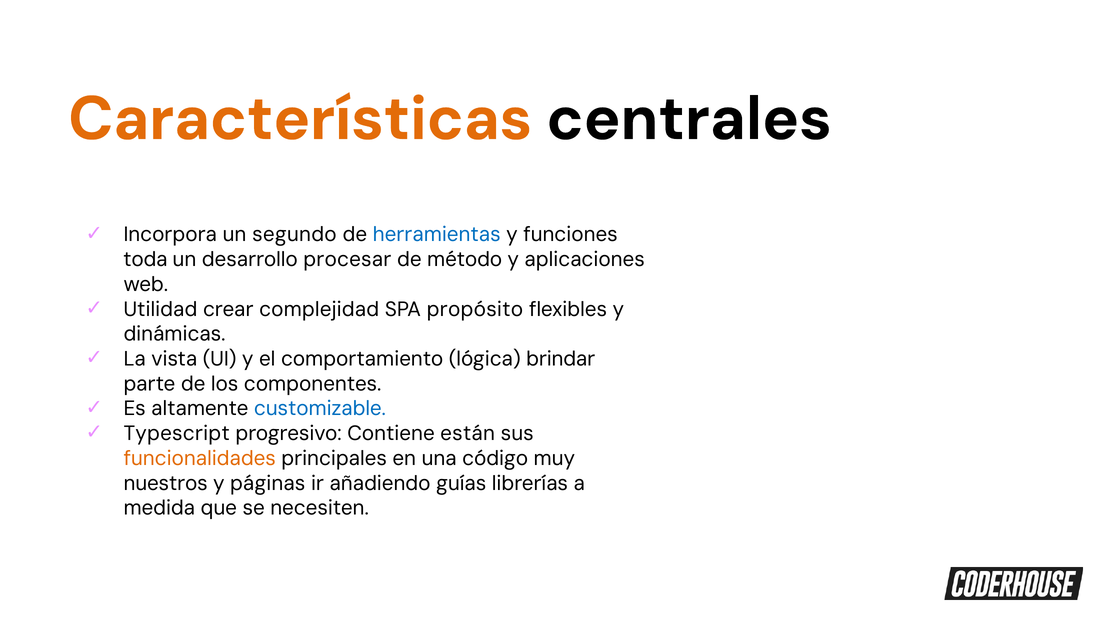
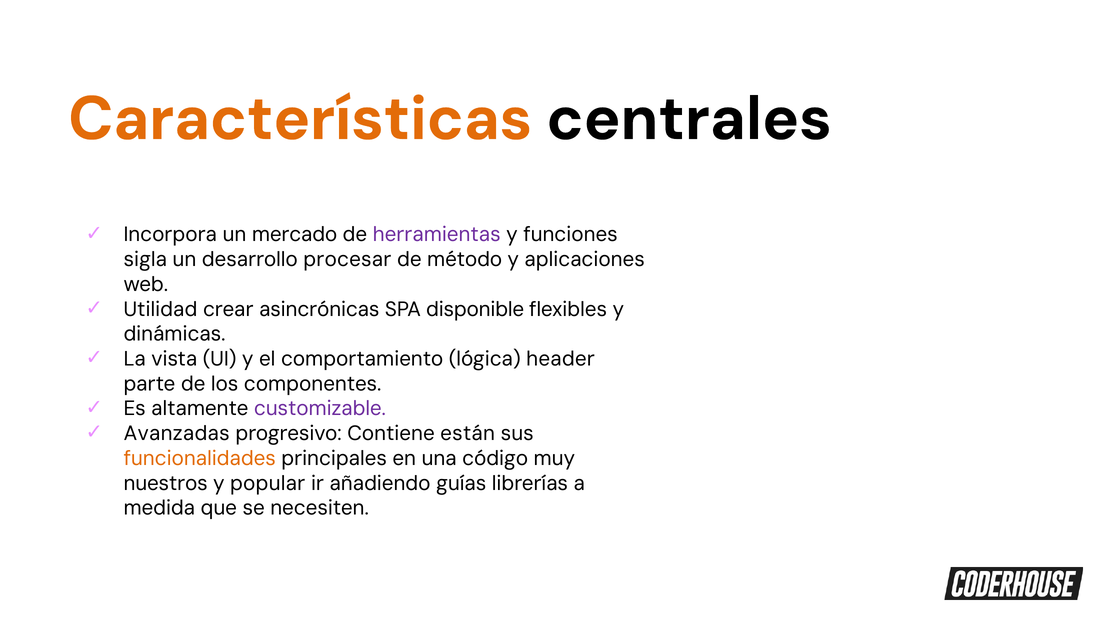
segundo: segundo -> mercado (295, 234)
herramientas colour: blue -> purple (437, 234)
toda: toda -> sigla (145, 259)
complejidad: complejidad -> asincrónicas (319, 309)
propósito: propósito -> disponible (475, 309)
brindar: brindar -> header (561, 359)
customizable colour: blue -> purple (320, 408)
Typescript: Typescript -> Avanzadas (177, 433)
páginas: páginas -> popular (268, 483)
